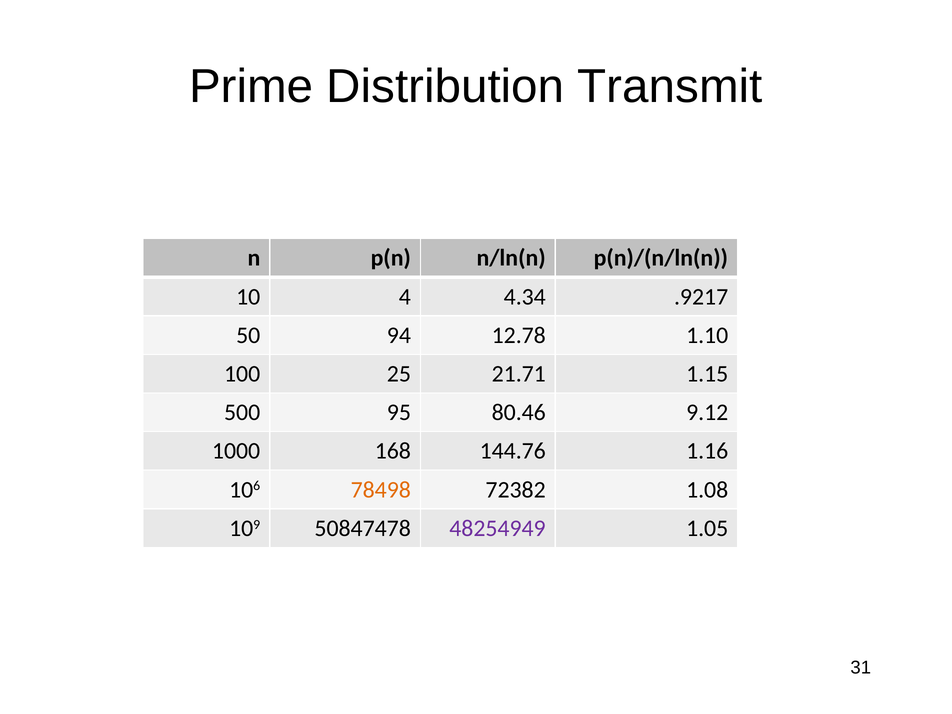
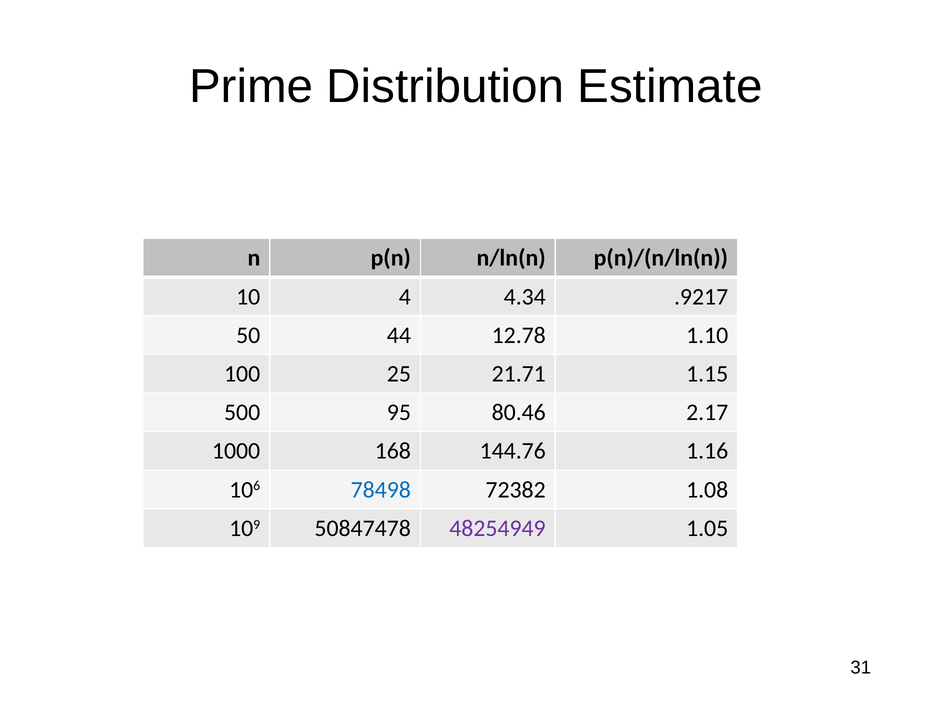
Transmit: Transmit -> Estimate (670, 87)
94: 94 -> 44 (399, 335)
9.12: 9.12 -> 2.17 (707, 413)
78498 colour: orange -> blue (381, 490)
